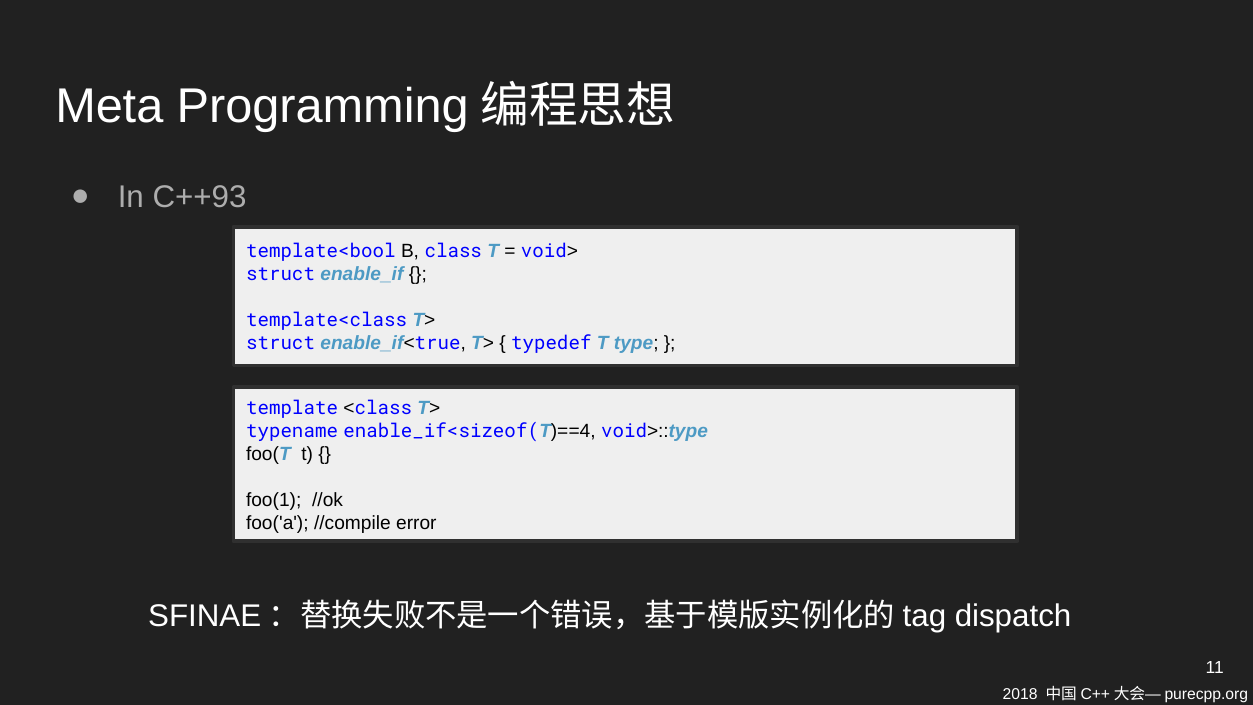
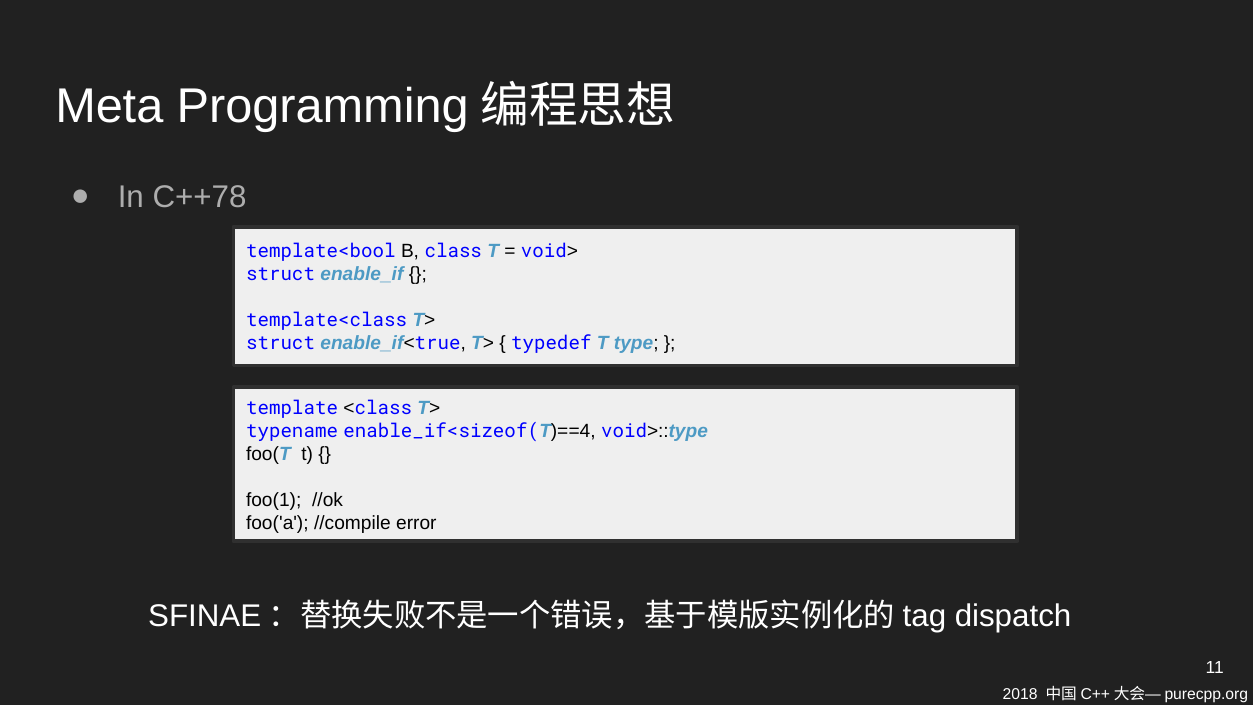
C++93: C++93 -> C++78 (200, 197)
